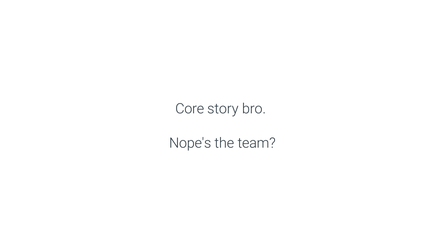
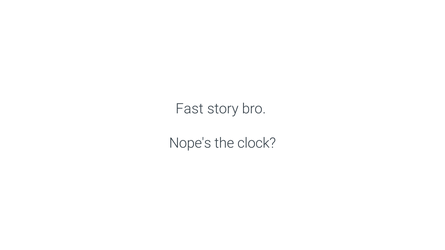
Core: Core -> Fast (190, 109)
team: team -> clock (257, 143)
